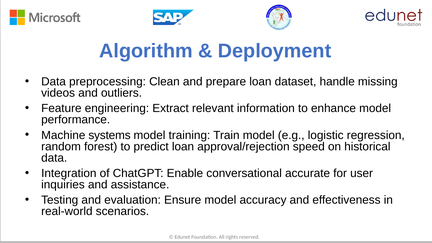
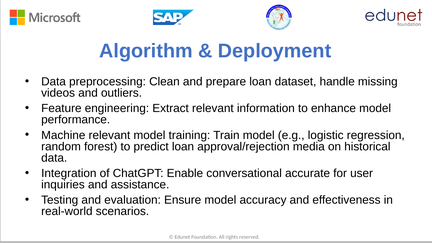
Machine systems: systems -> relevant (109, 135)
speed: speed -> media (309, 147)
